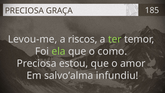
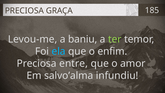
riscos: riscos -> baniu (83, 39)
ela colour: light green -> light blue (59, 51)
como: como -> enfim (112, 51)
estou: estou -> entre (74, 63)
